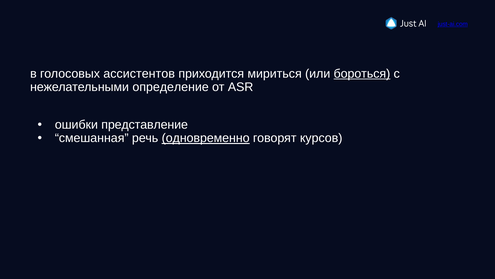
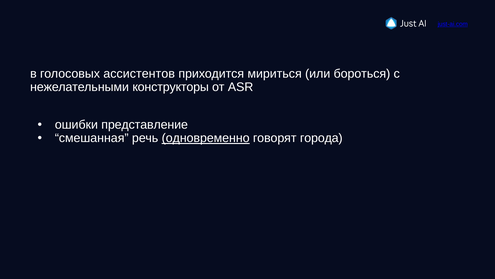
бороться underline: present -> none (362, 73)
определение: определение -> конструкторы (171, 87)
курсов: курсов -> города (321, 138)
